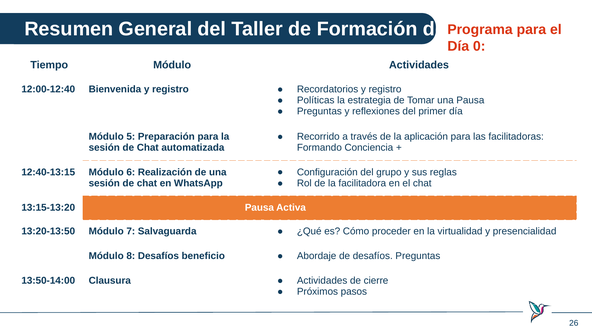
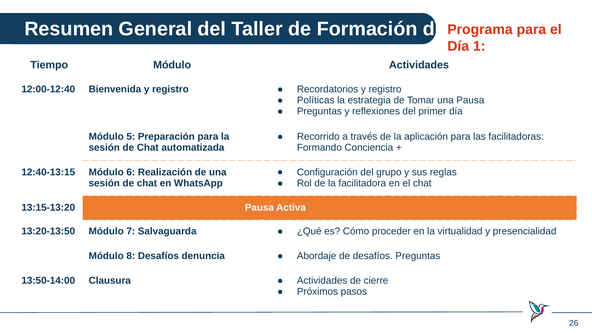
0: 0 -> 1 (479, 46)
beneficio: beneficio -> denuncia (203, 256)
